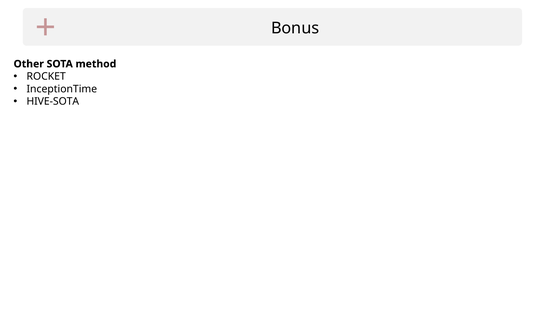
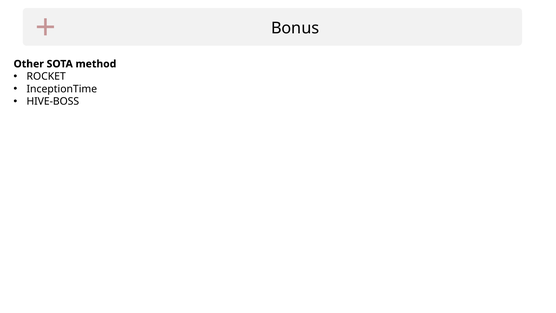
HIVE-SOTA: HIVE-SOTA -> HIVE-BOSS (53, 101)
